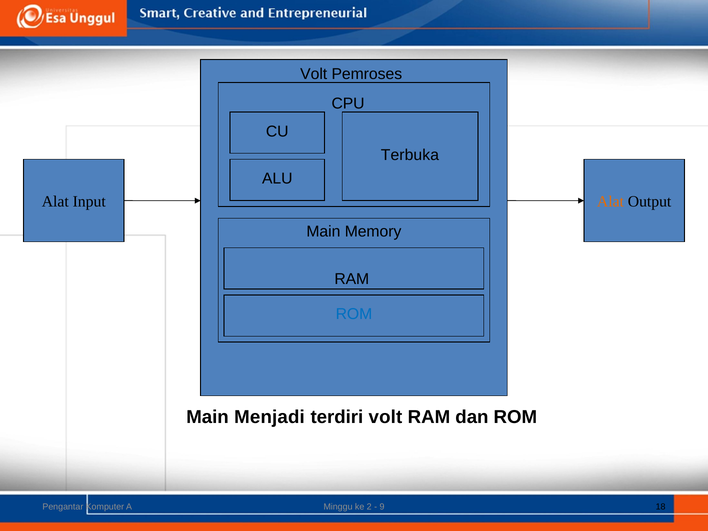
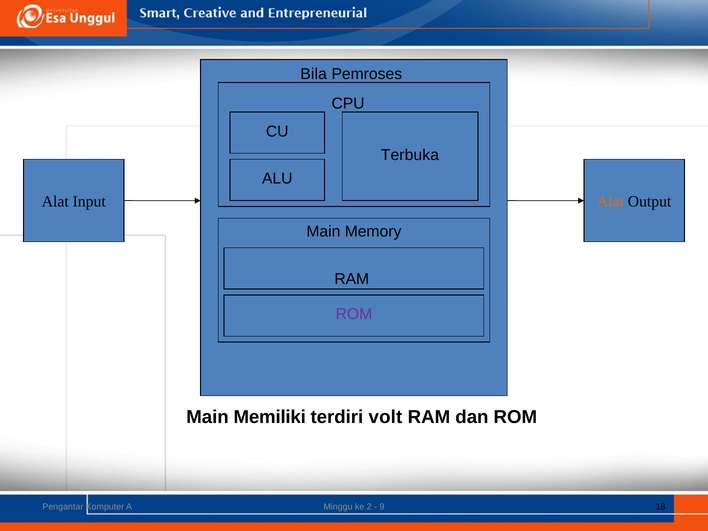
Volt: Volt -> Bila (314, 74)
ROM colour: blue -> purple (354, 314)
Menjadi: Menjadi -> Memiliki (270, 417)
